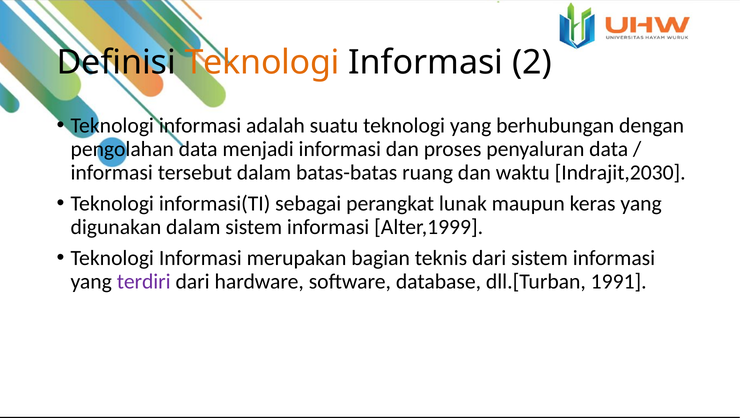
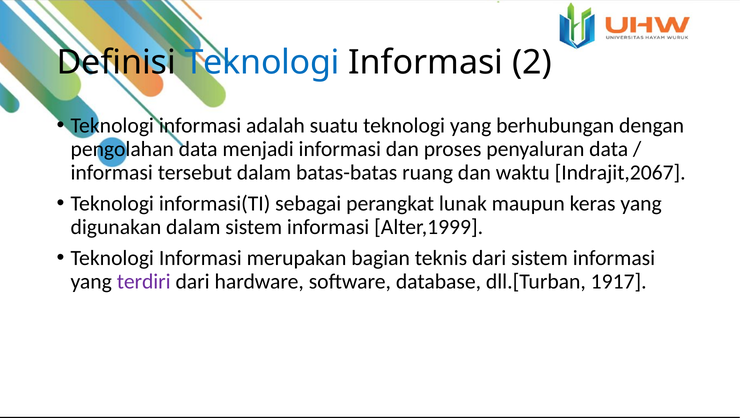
Teknologi colour: orange -> blue (262, 62)
Indrajit,2030: Indrajit,2030 -> Indrajit,2067 (620, 172)
1991: 1991 -> 1917 (619, 282)
